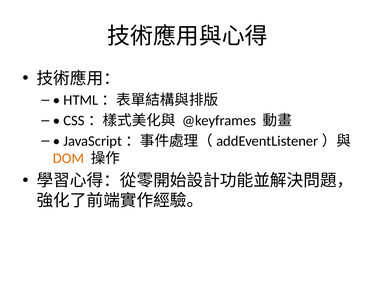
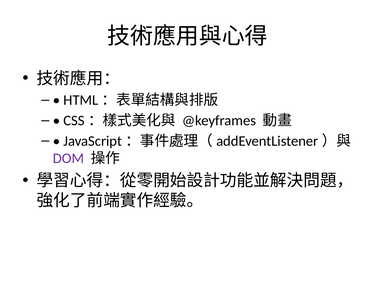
DOM colour: orange -> purple (68, 159)
